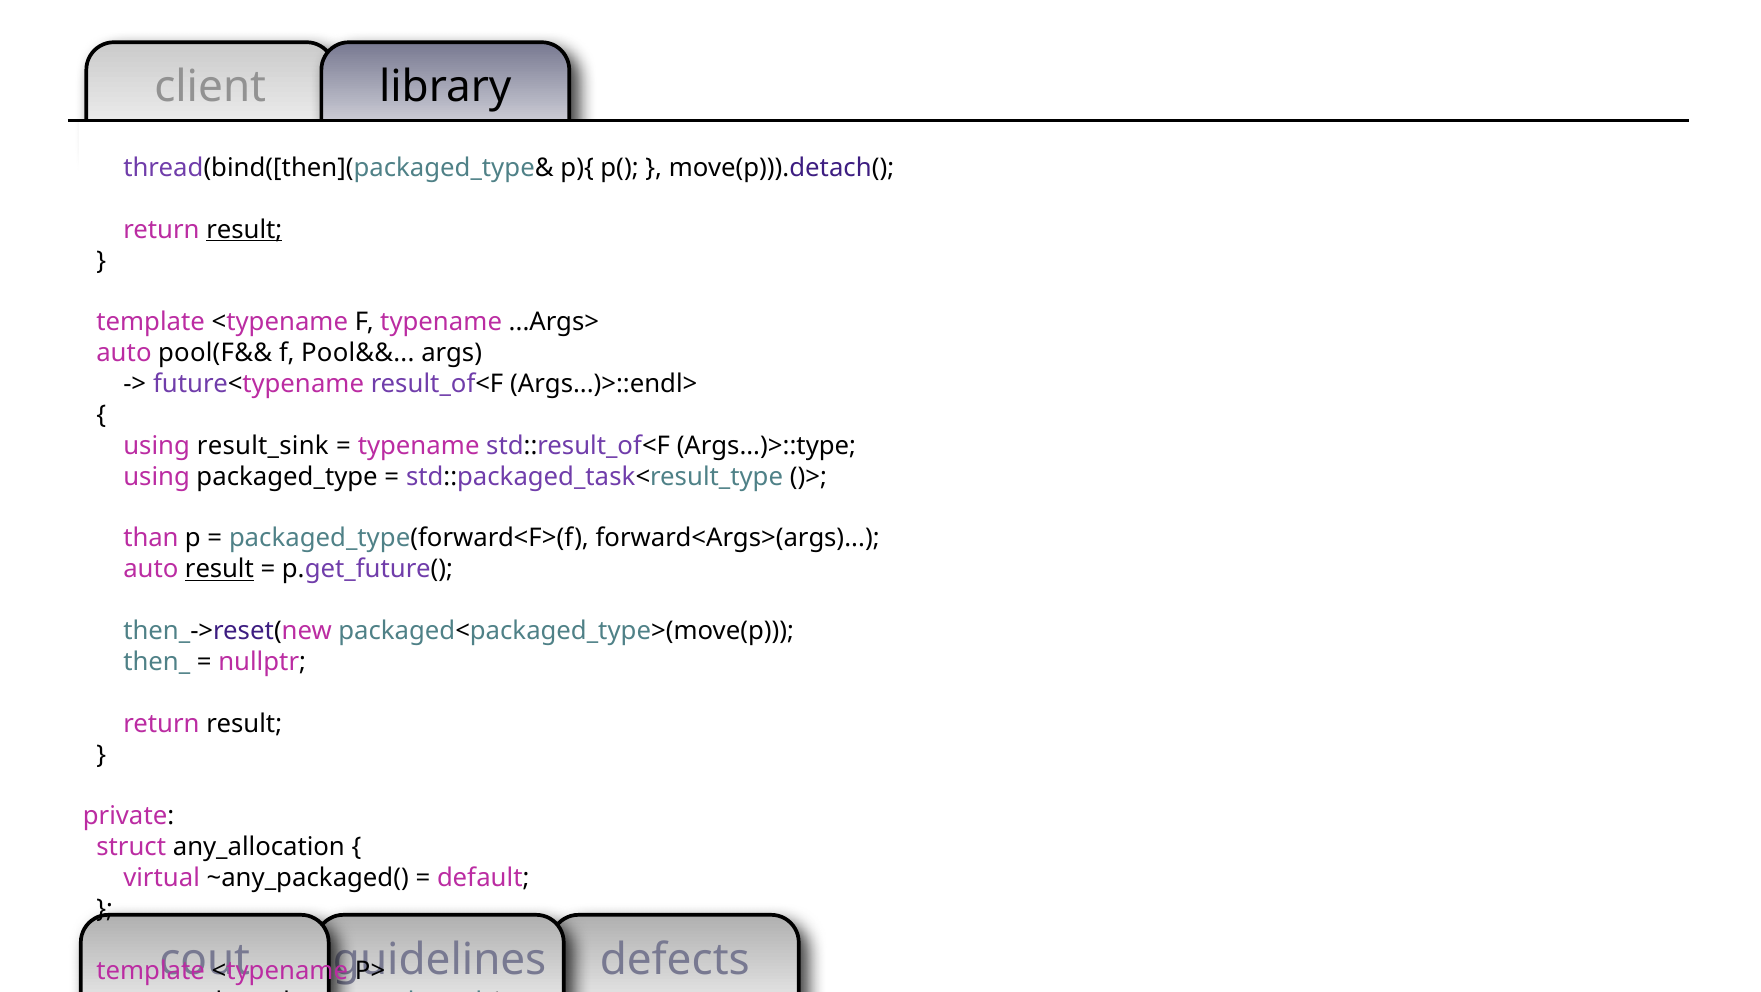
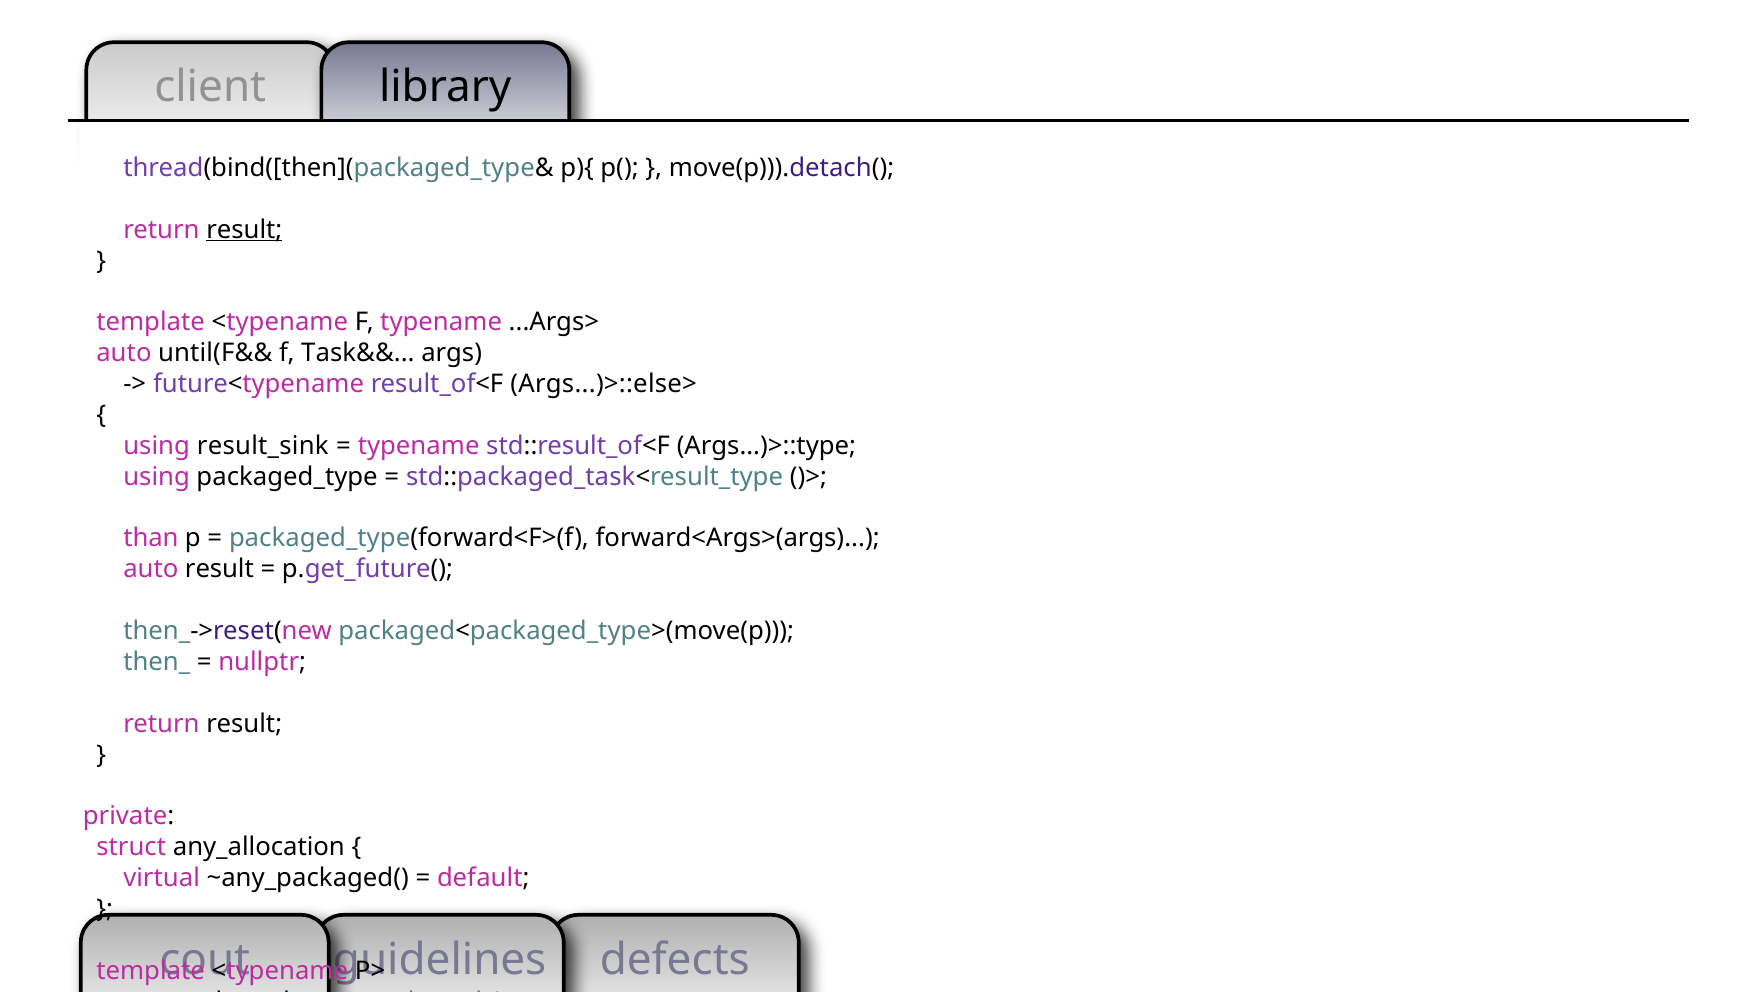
pool(F&&: pool(F&& -> until(F&& (215, 353)
Pool&&: Pool&& -> Task&& (358, 353)
Args...)>::endl>: Args...)>::endl> -> Args...)>::else> (604, 384)
result underline: present -> none (219, 569)
